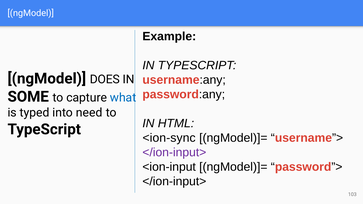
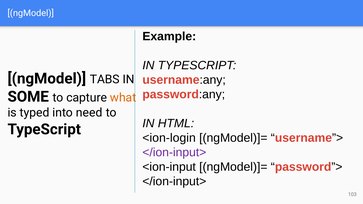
DOES: DOES -> TABS (105, 80)
what colour: blue -> orange (123, 98)
<ion-sync: <ion-sync -> <ion-login (169, 138)
